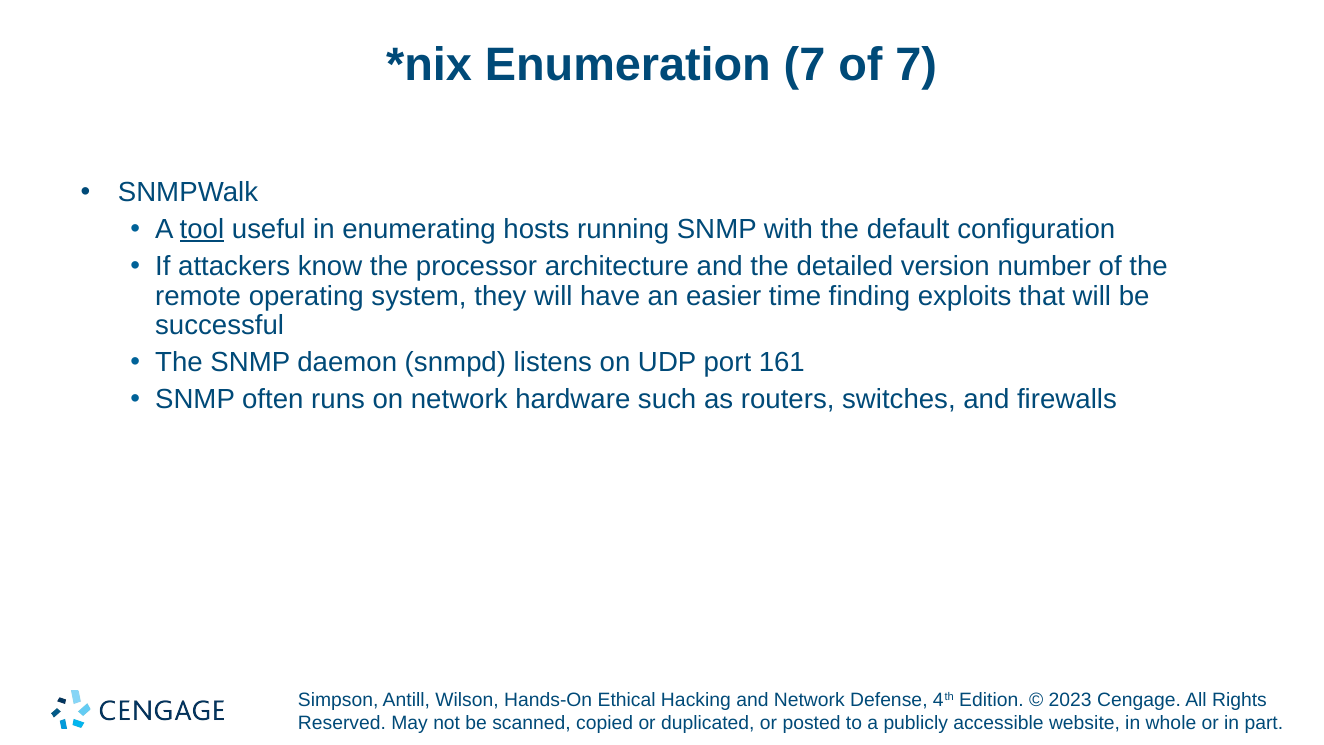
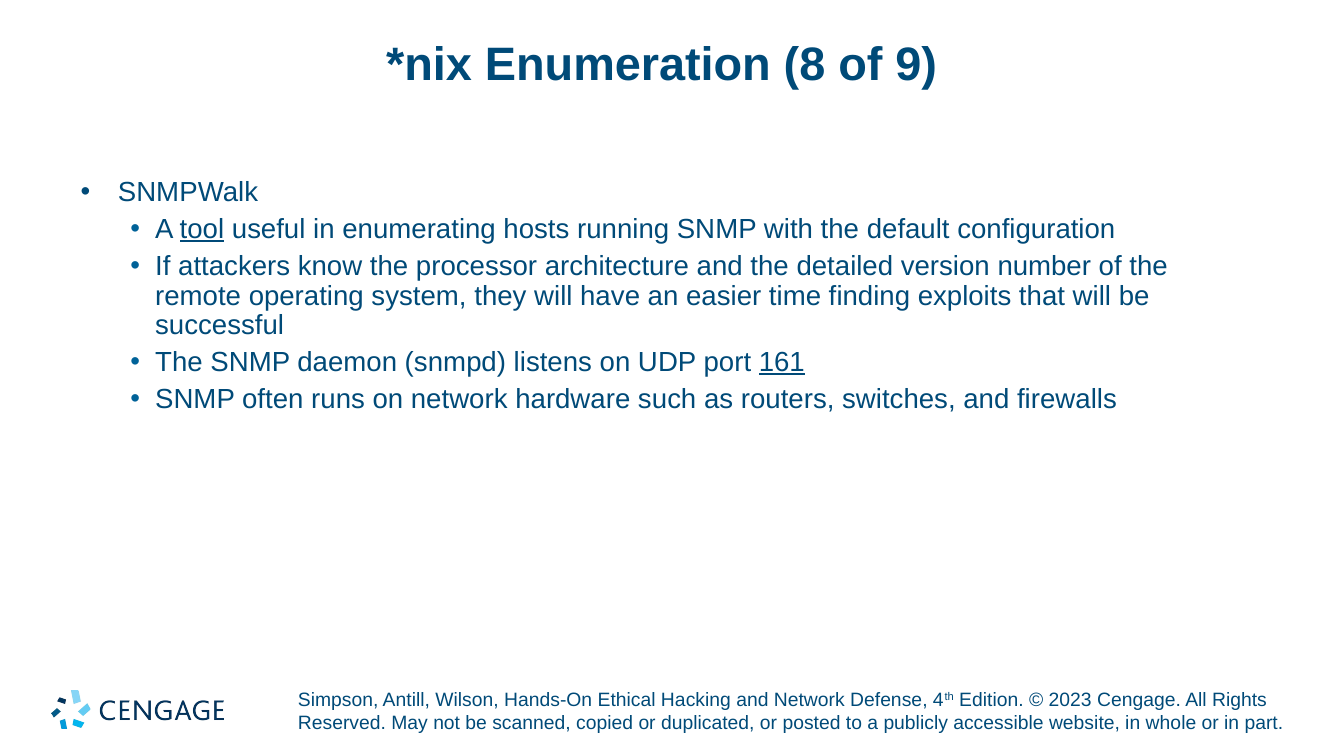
Enumeration 7: 7 -> 8 (805, 65)
of 7: 7 -> 9 (916, 65)
161 underline: none -> present (782, 362)
